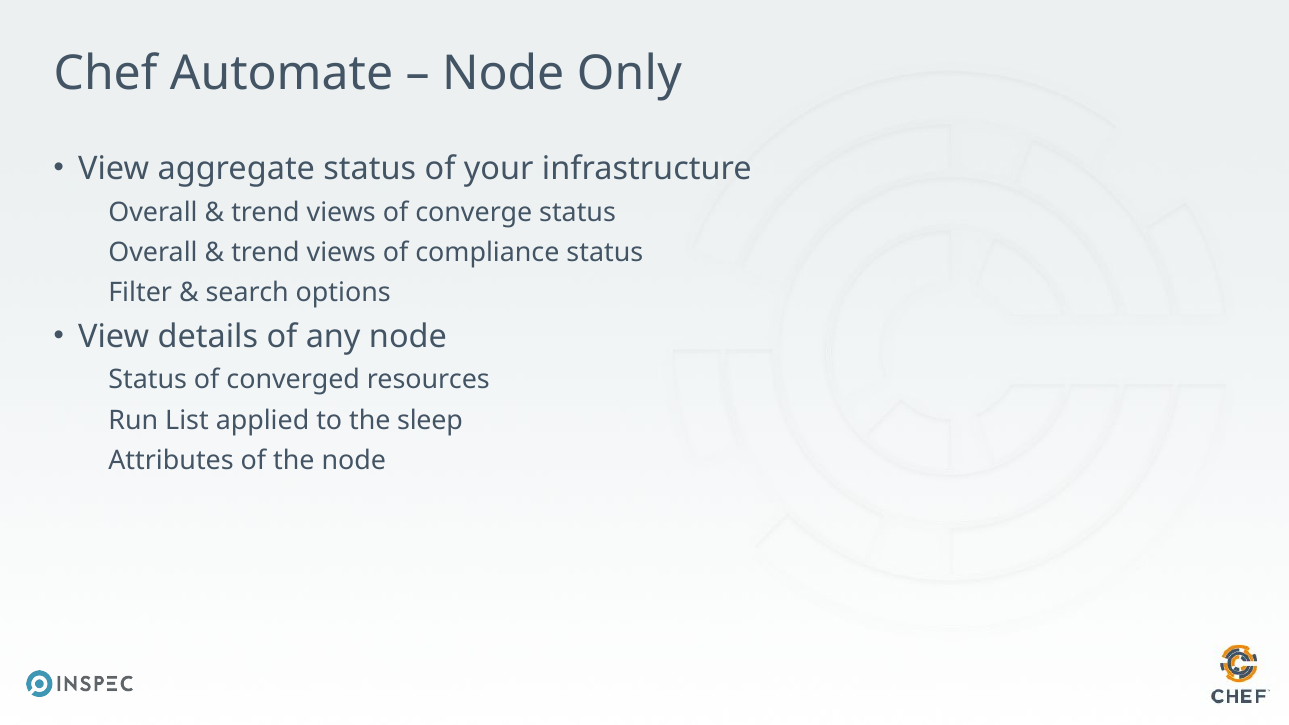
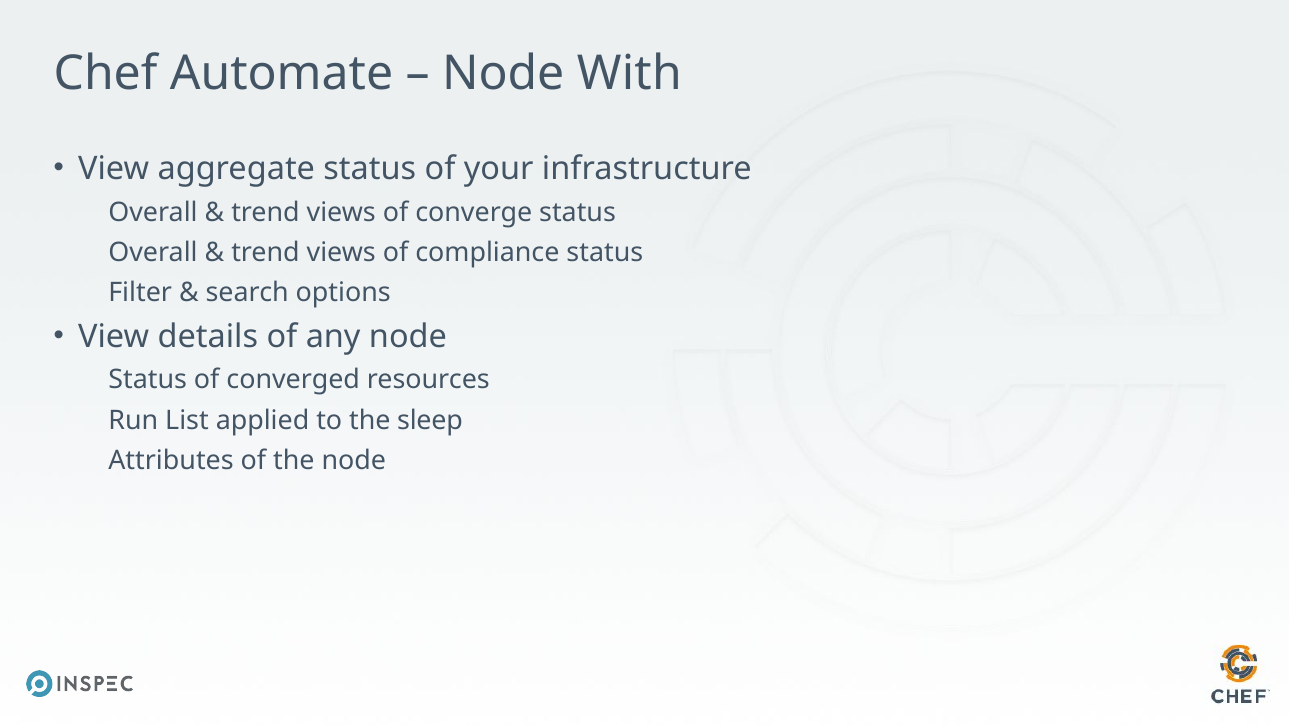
Only: Only -> With (629, 74)
